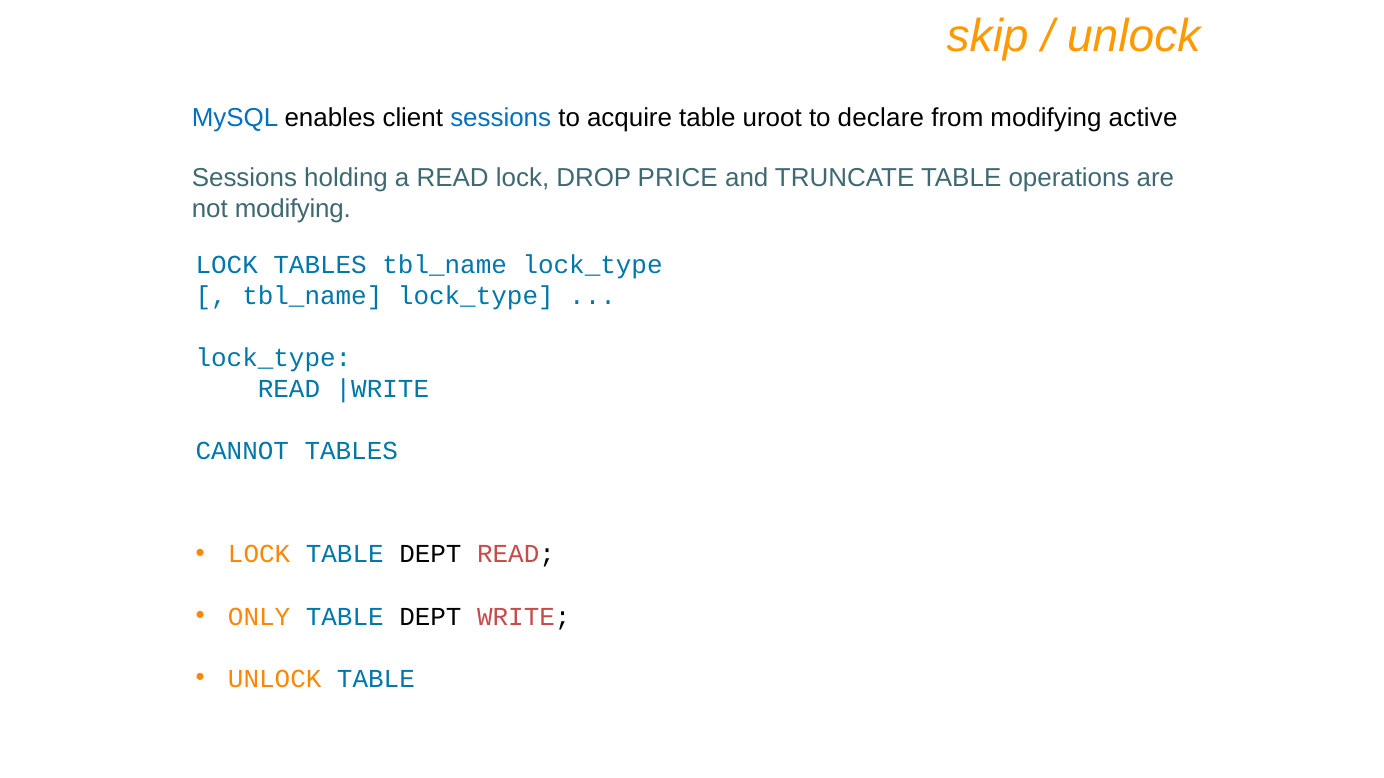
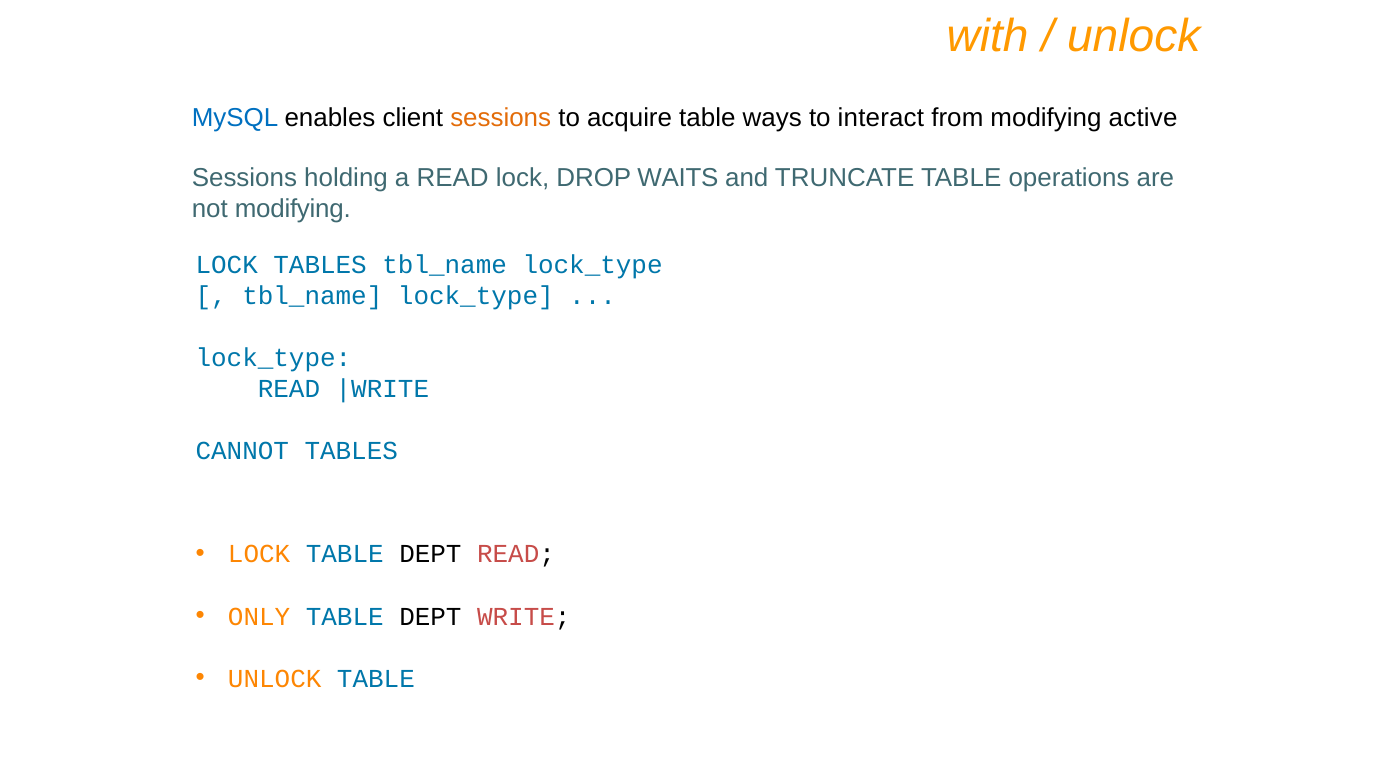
skip: skip -> with (988, 36)
sessions colour: blue -> orange (501, 118)
uroot: uroot -> ways (772, 118)
declare: declare -> interact (881, 118)
PRICE: PRICE -> WAITS (678, 178)
